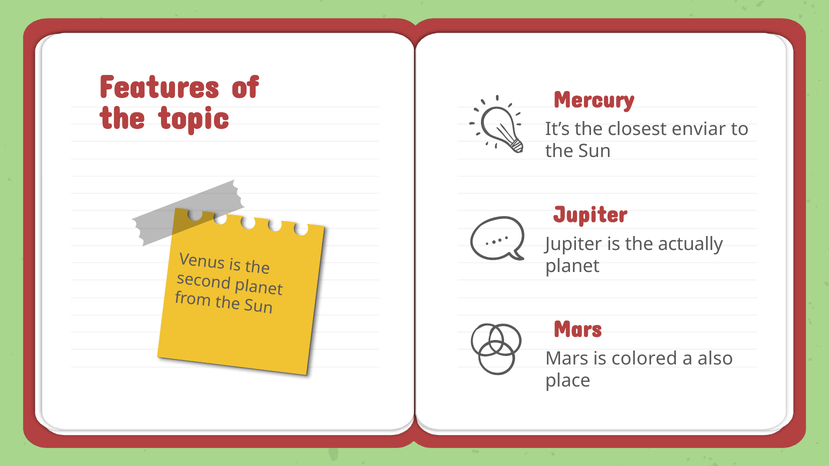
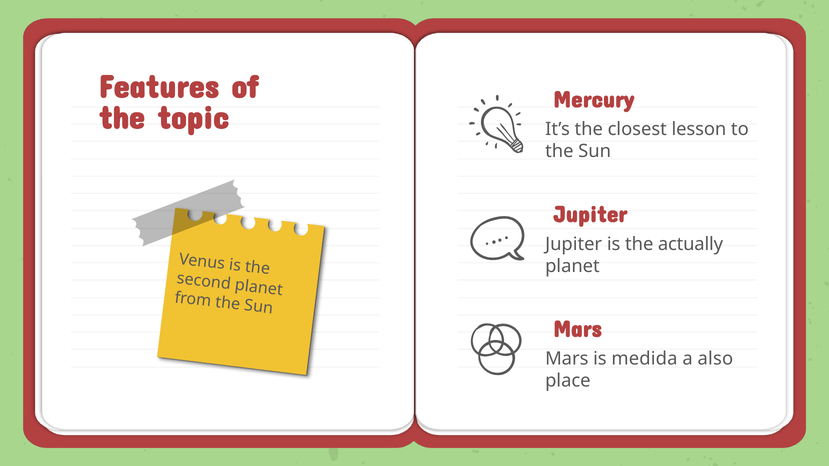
enviar: enviar -> lesson (699, 129)
colored: colored -> medida (644, 359)
